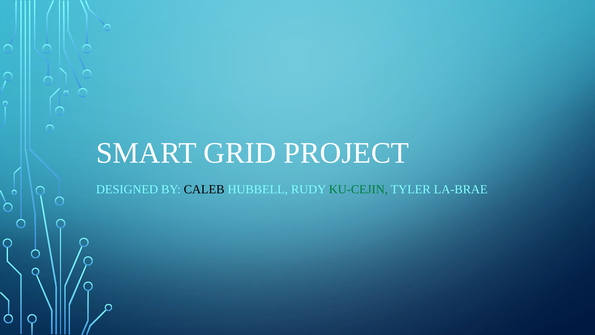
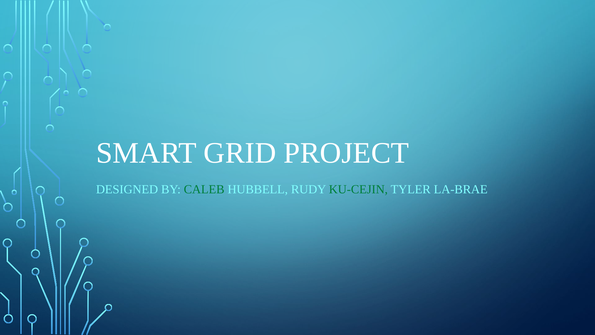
CALEB colour: black -> green (204, 189)
